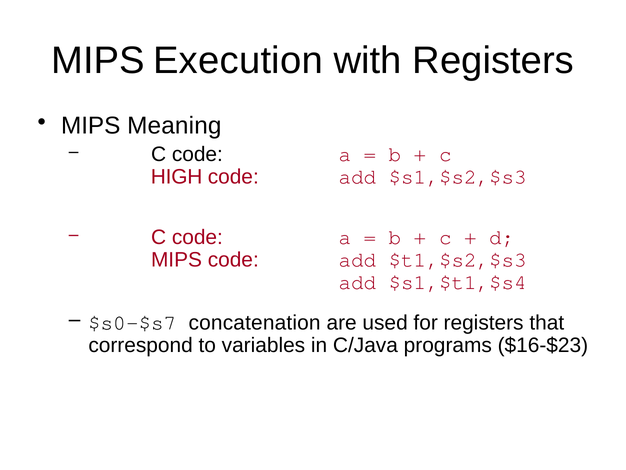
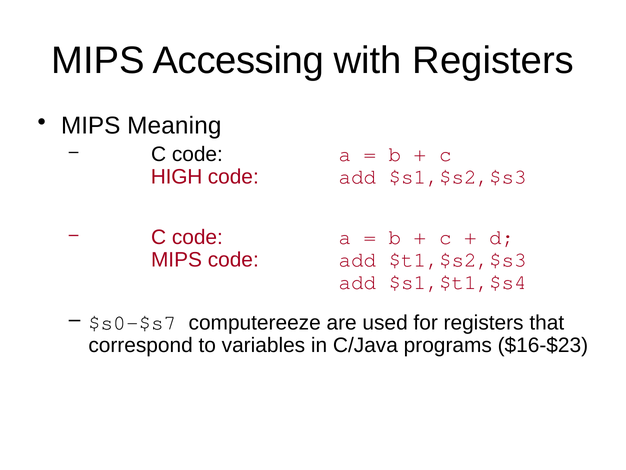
Execution: Execution -> Accessing (238, 61)
concatenation: concatenation -> computereeze (255, 322)
